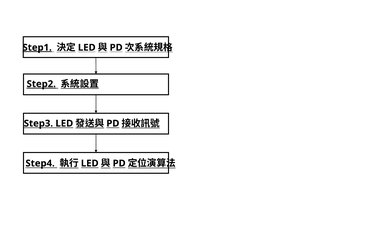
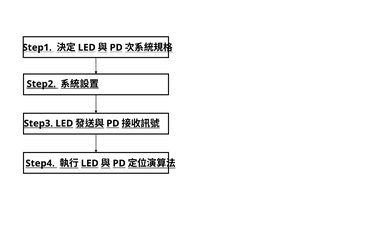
Step1 underline: present -> none (37, 48)
